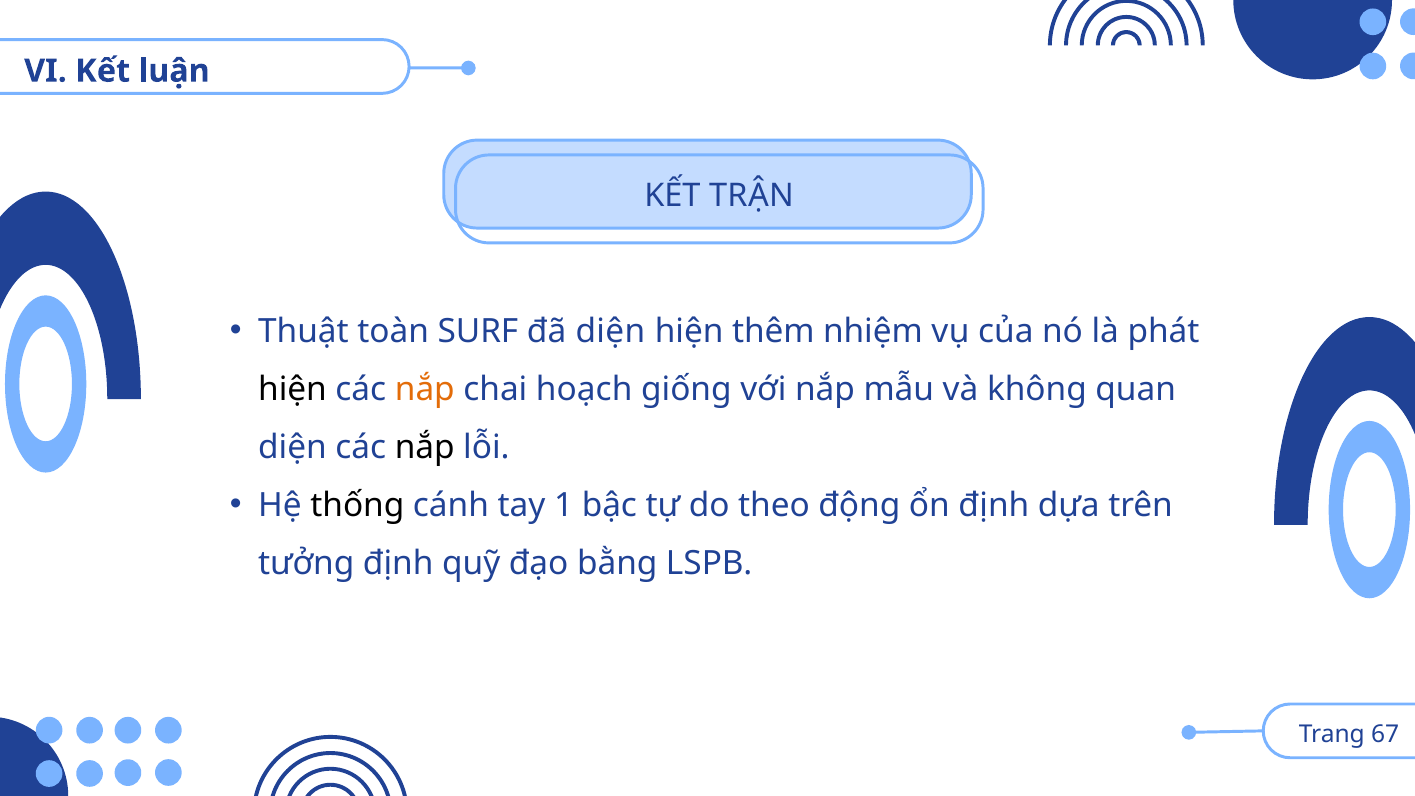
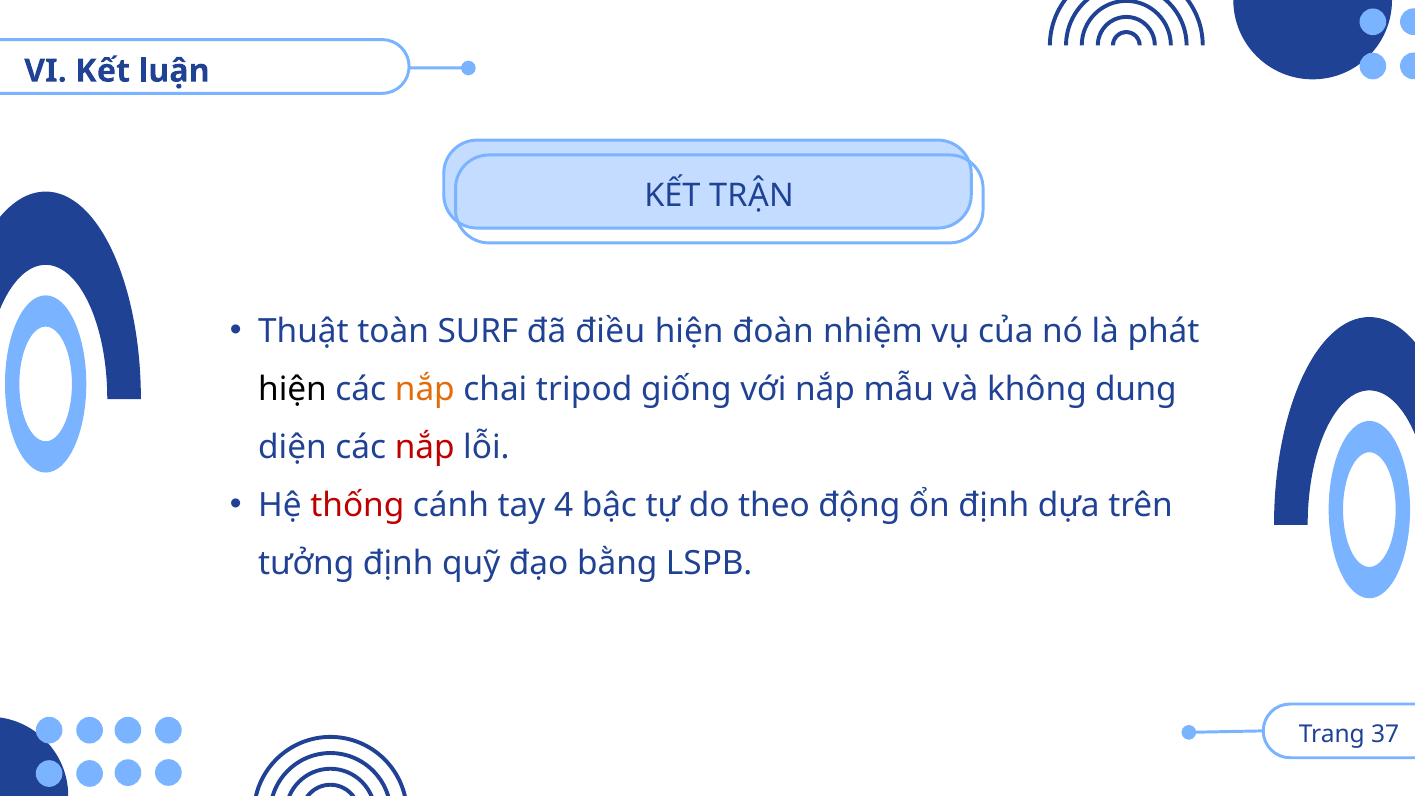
đã diện: diện -> điều (610, 331)
thêm: thêm -> đoàn (773, 331)
hoạch: hoạch -> tripod (584, 389)
quan: quan -> dung (1136, 389)
nắp colour: black -> red (425, 447)
thống colour: black -> red (357, 506)
1: 1 -> 4 (564, 506)
67: 67 -> 37 (1385, 734)
